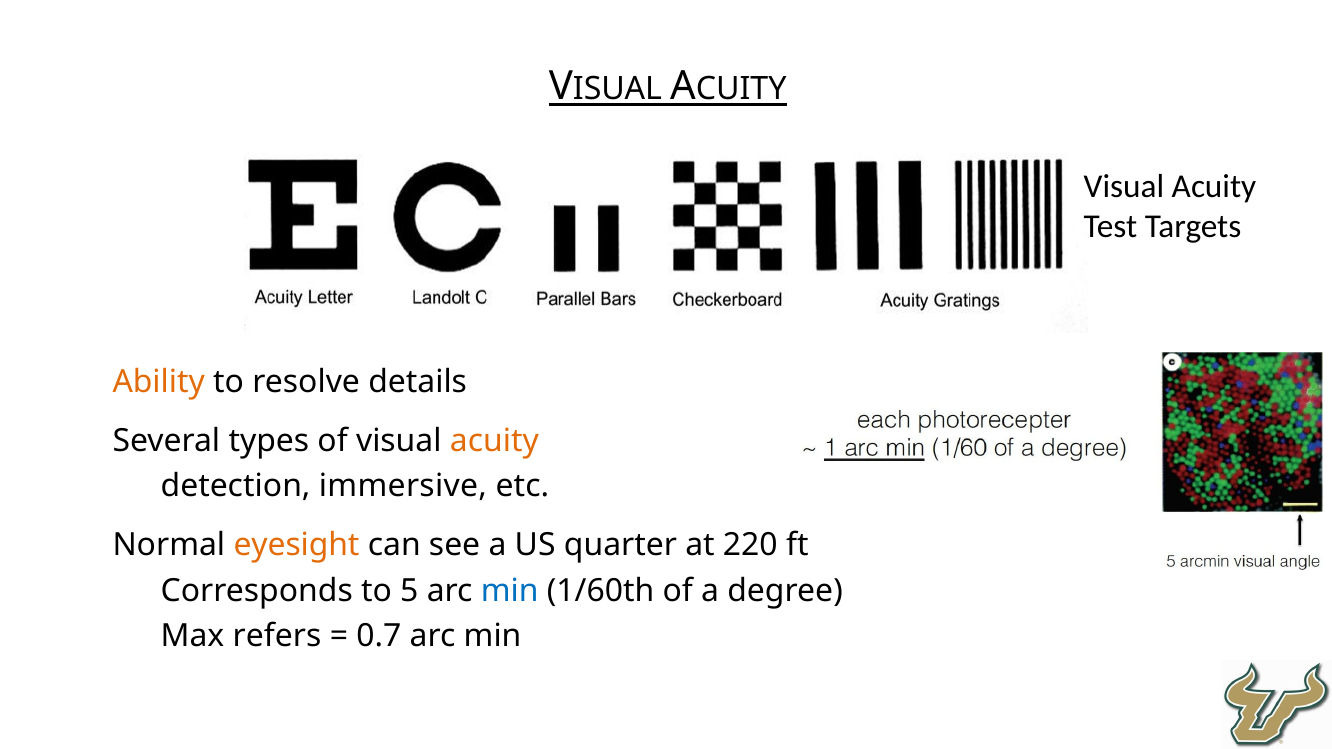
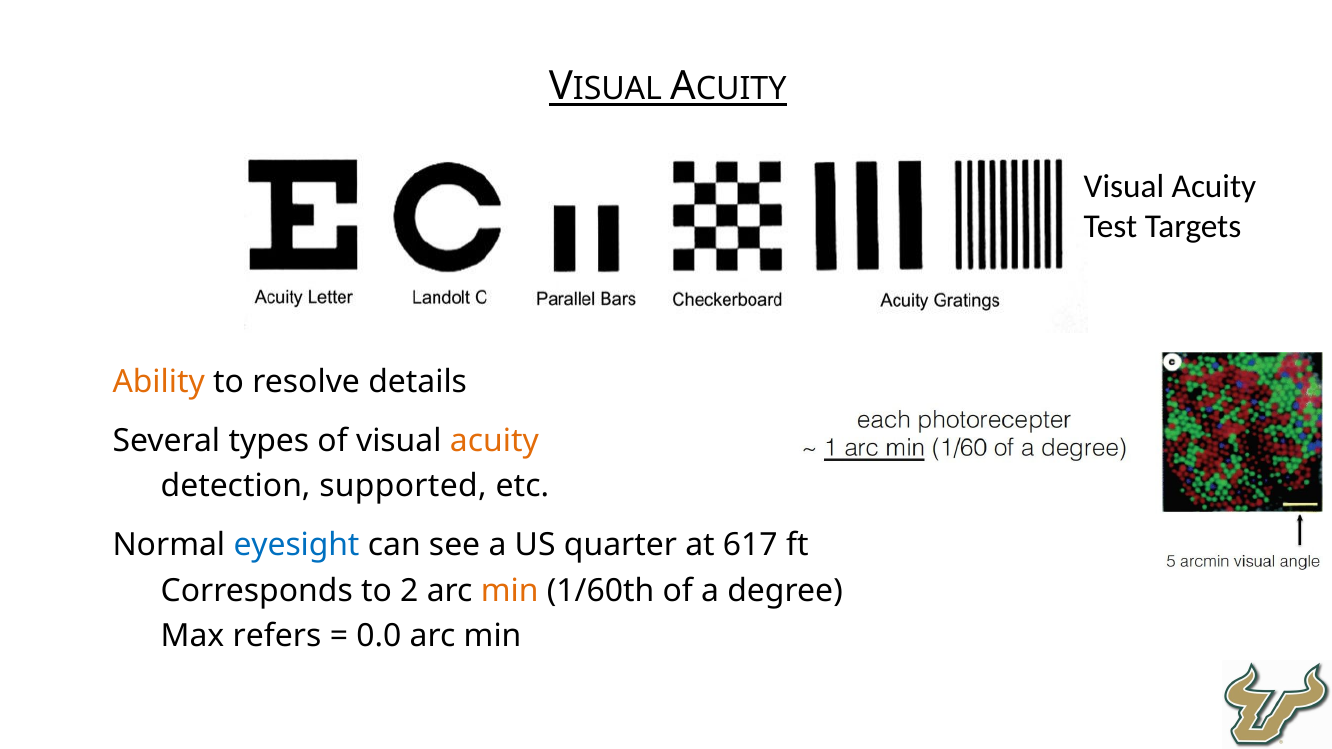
immersive: immersive -> supported (403, 486)
eyesight colour: orange -> blue (297, 545)
220: 220 -> 617 (750, 545)
5: 5 -> 2 (409, 591)
min colour: blue -> orange (510, 591)
0.7: 0.7 -> 0.0 (379, 636)
